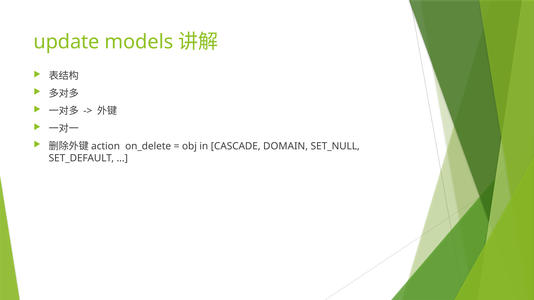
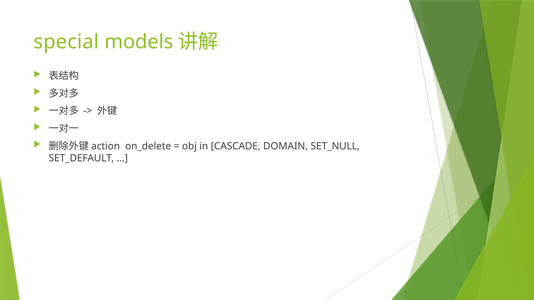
update: update -> special (66, 42)
